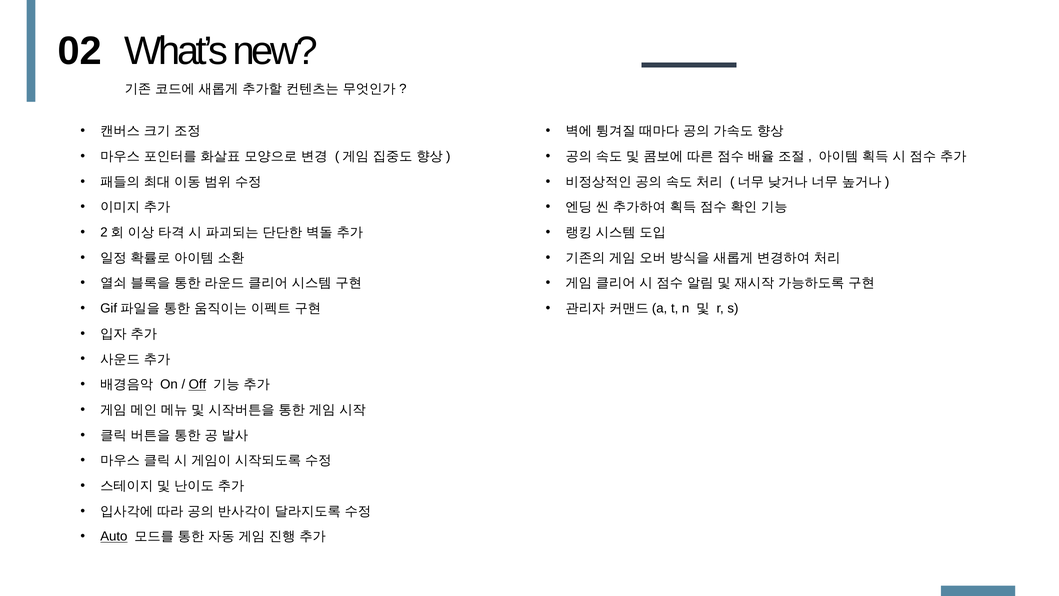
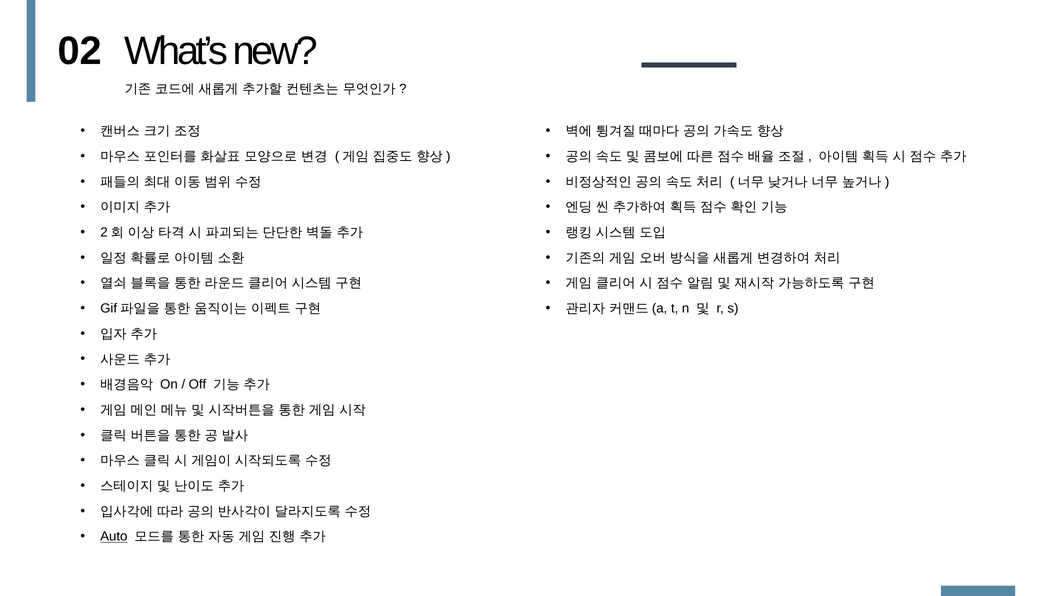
Off underline: present -> none (197, 384)
